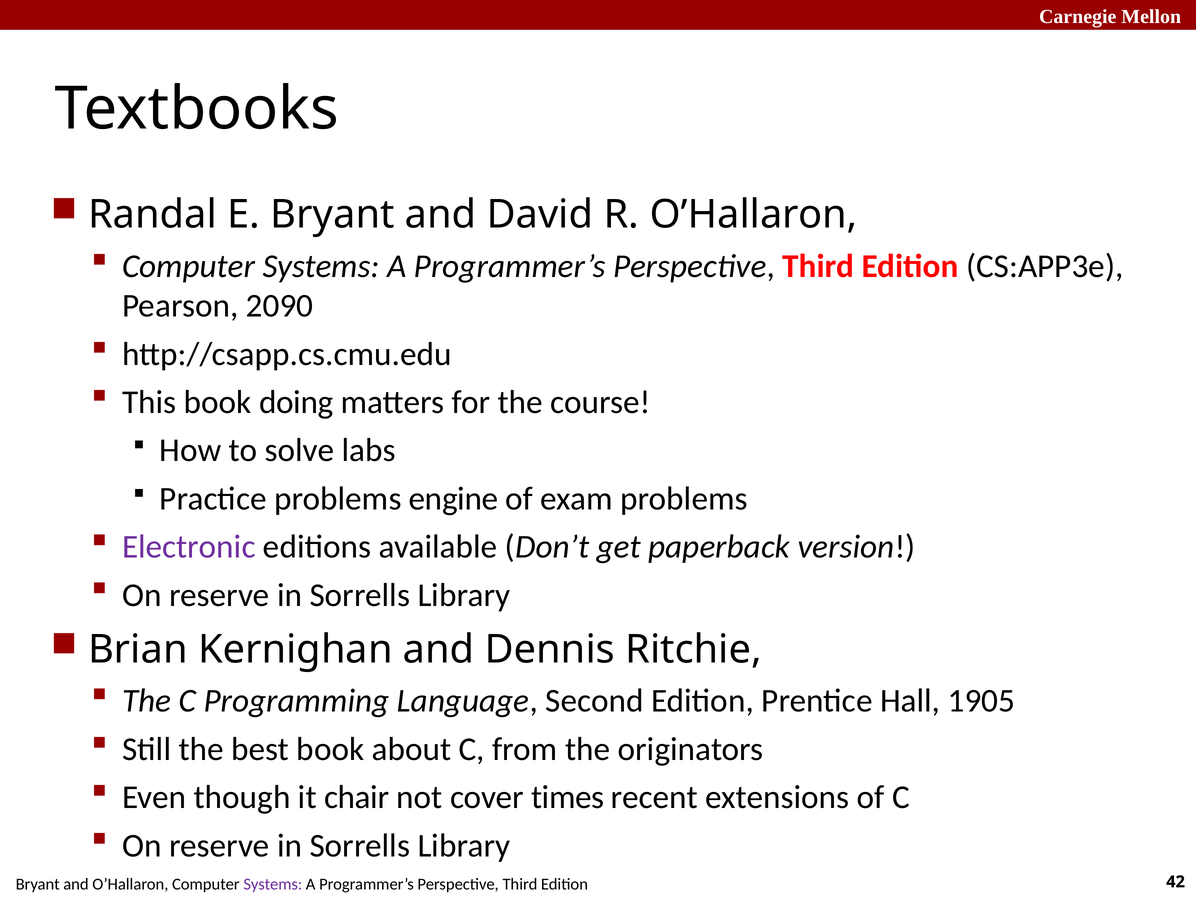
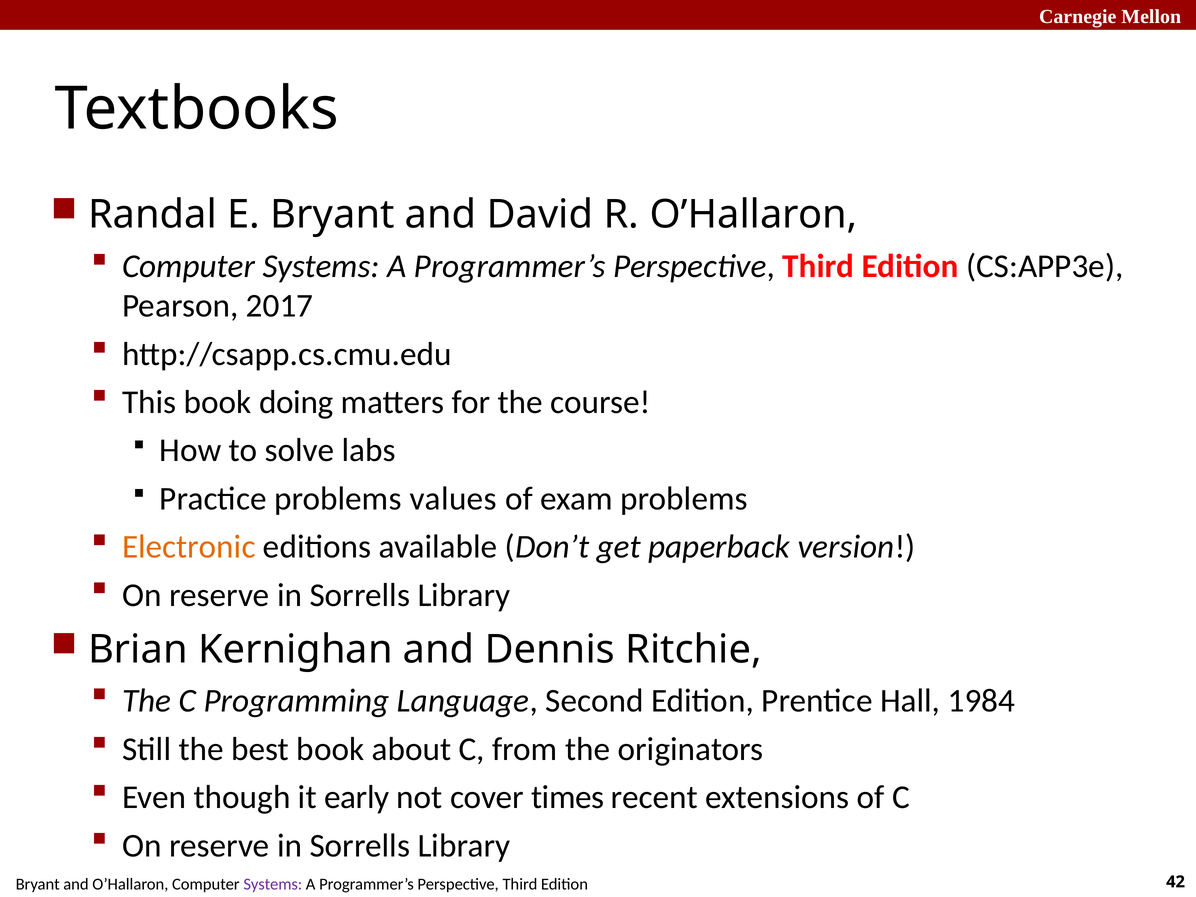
2090: 2090 -> 2017 (280, 306)
engine: engine -> values (453, 499)
Electronic colour: purple -> orange (189, 547)
1905: 1905 -> 1984 (981, 701)
chair: chair -> early (357, 797)
